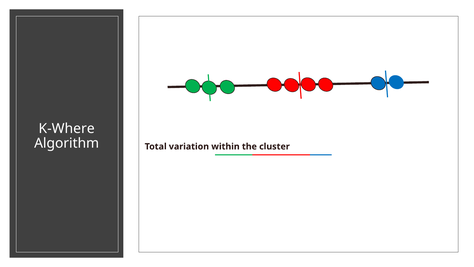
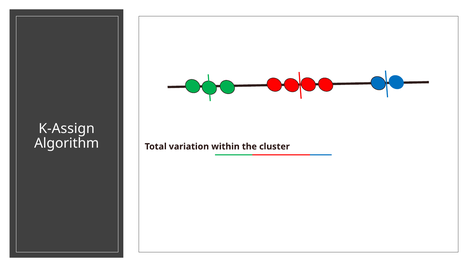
K-Where: K-Where -> K-Assign (67, 128)
